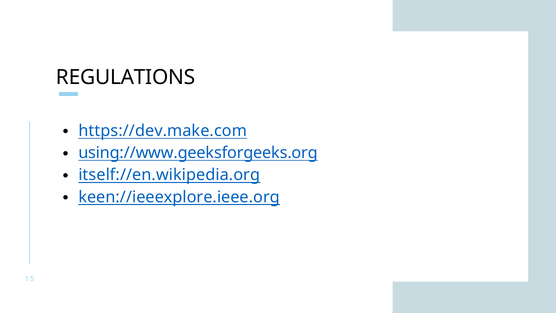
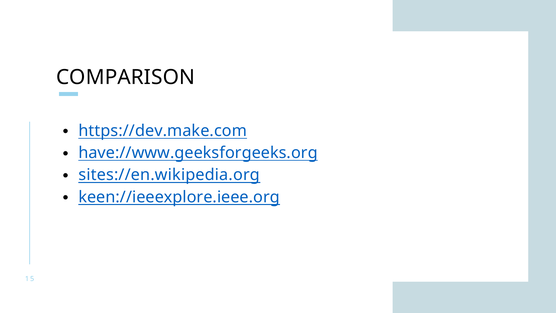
REGULATIONS: REGULATIONS -> COMPARISON (125, 77)
using://www.geeksforgeeks.org: using://www.geeksforgeeks.org -> have://www.geeksforgeeks.org (198, 153)
itself://en.wikipedia.org: itself://en.wikipedia.org -> sites://en.wikipedia.org (169, 175)
